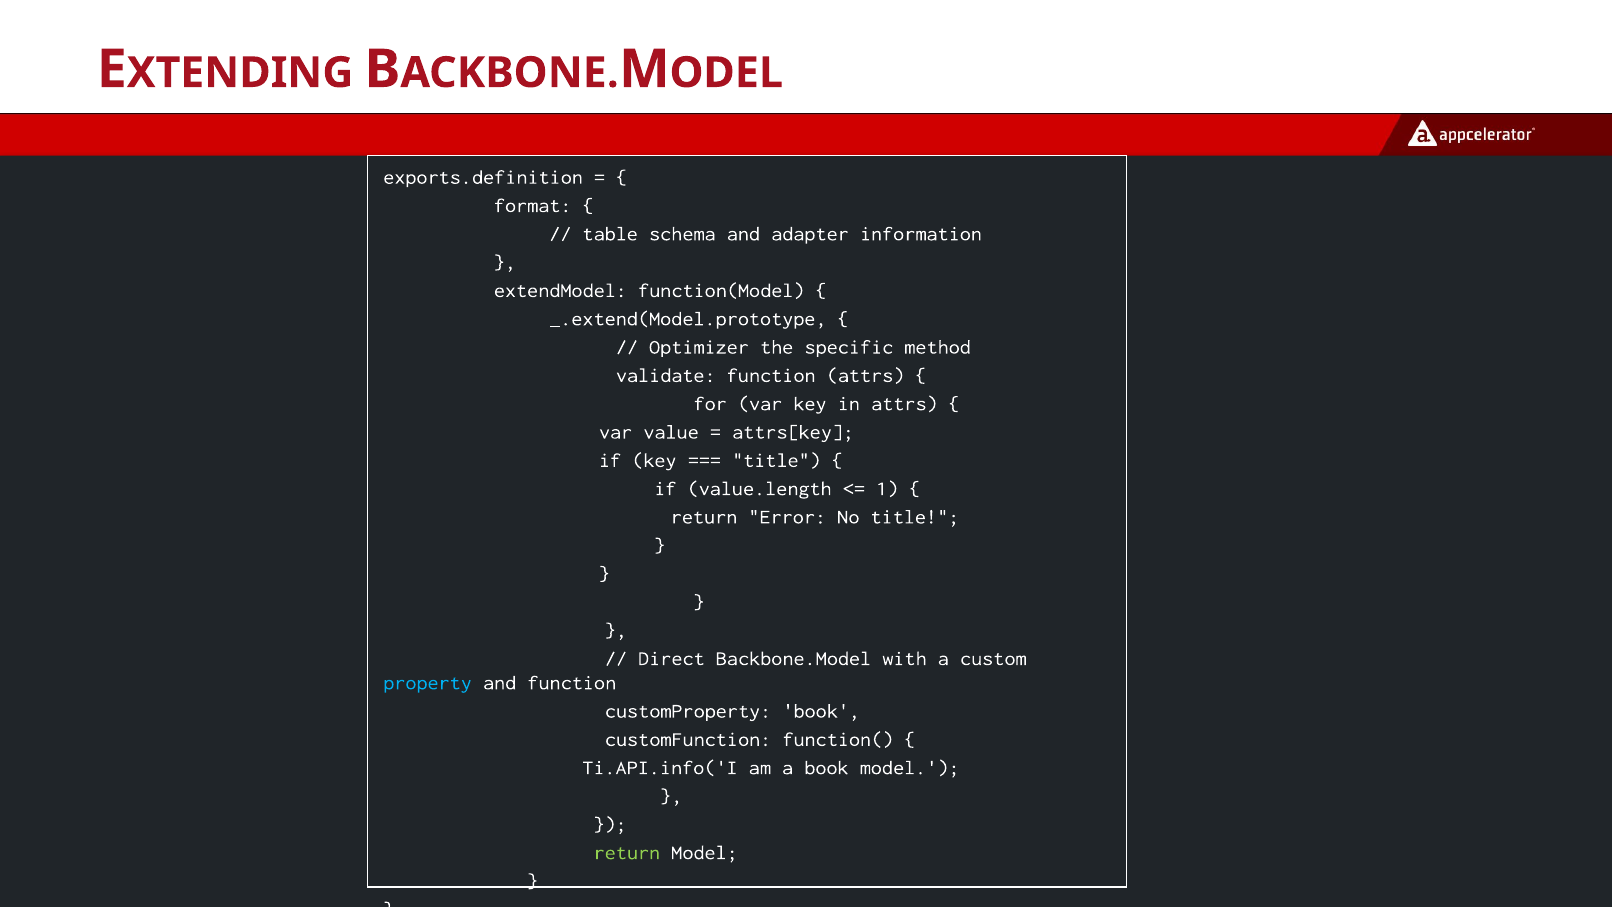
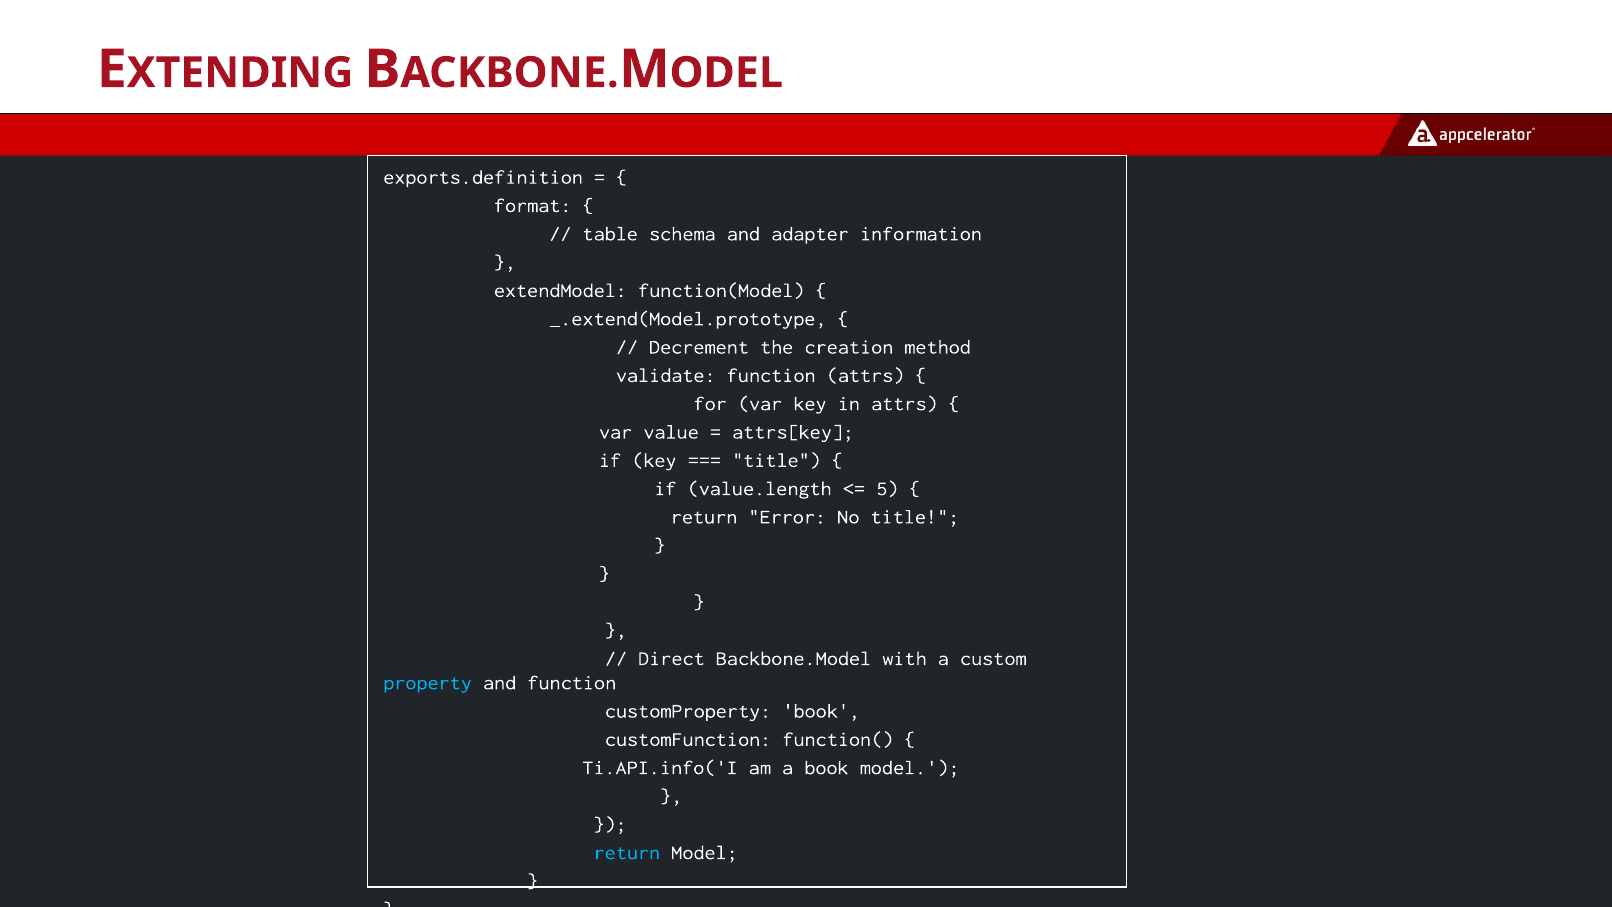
Optimizer: Optimizer -> Decrement (699, 347)
specific: specific -> creation (849, 347)
1: 1 -> 5 (887, 488)
return colour: light green -> light blue (627, 852)
